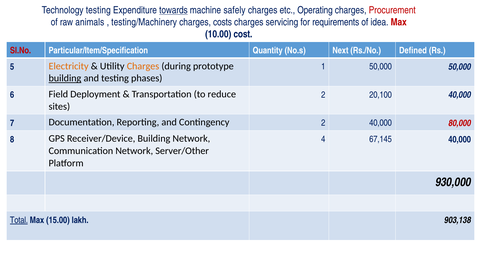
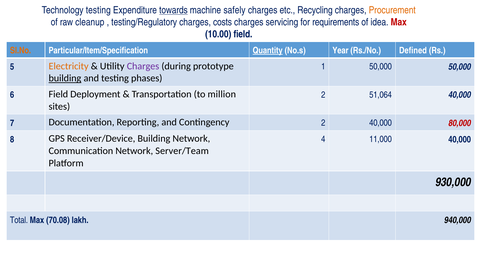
Operating: Operating -> Recycling (315, 10)
Procurement colour: red -> orange (392, 10)
animals: animals -> cleanup (90, 22)
testing/Machinery: testing/Machinery -> testing/Regulatory (144, 22)
10.00 cost: cost -> field (243, 34)
Sl.No colour: red -> orange (21, 51)
Quantity underline: none -> present (268, 51)
Next: Next -> Year (340, 51)
Charges colour: orange -> purple (143, 66)
20,100: 20,100 -> 51,064 (381, 95)
reduce: reduce -> million (222, 94)
67,145: 67,145 -> 11,000 (381, 140)
Server/Other: Server/Other -> Server/Team (182, 151)
Total underline: present -> none (19, 220)
15.00: 15.00 -> 70.08 (58, 220)
903,138: 903,138 -> 940,000 (458, 220)
